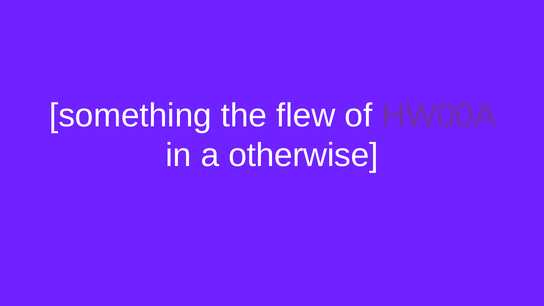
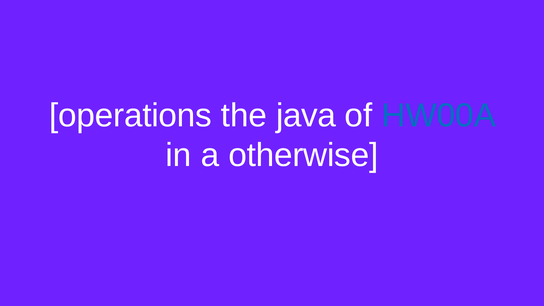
something: something -> operations (130, 115)
flew: flew -> java (306, 115)
HW00A colour: purple -> blue (439, 115)
